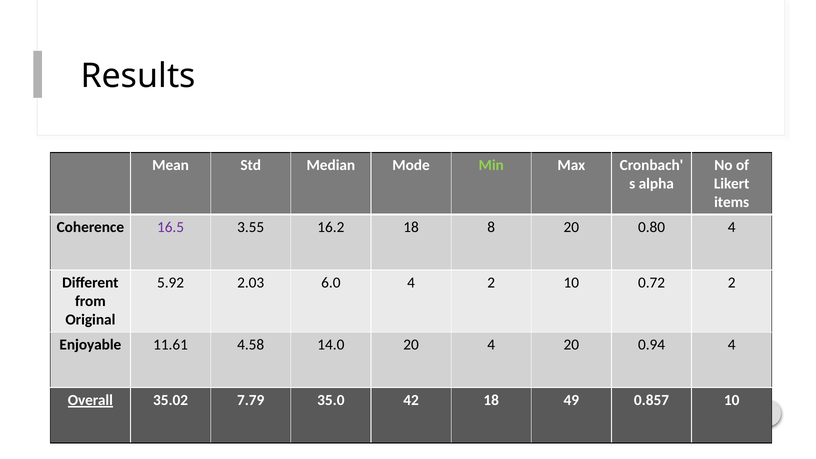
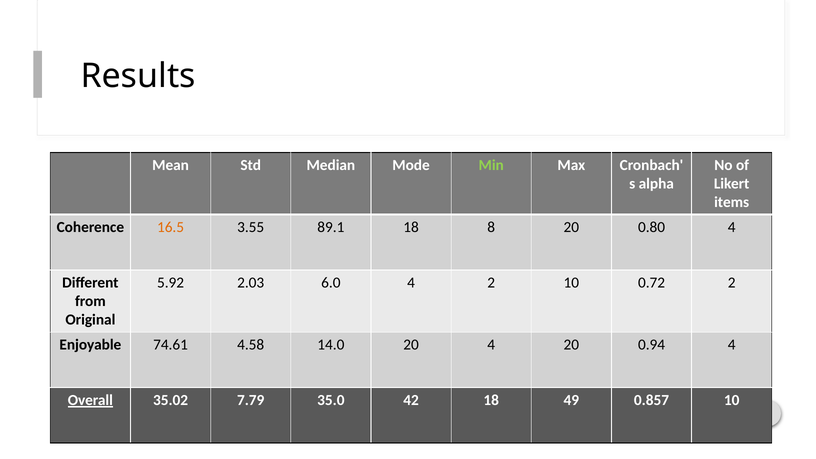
16.5 colour: purple -> orange (171, 227)
16.2: 16.2 -> 89.1 (331, 227)
11.61: 11.61 -> 74.61 (171, 345)
